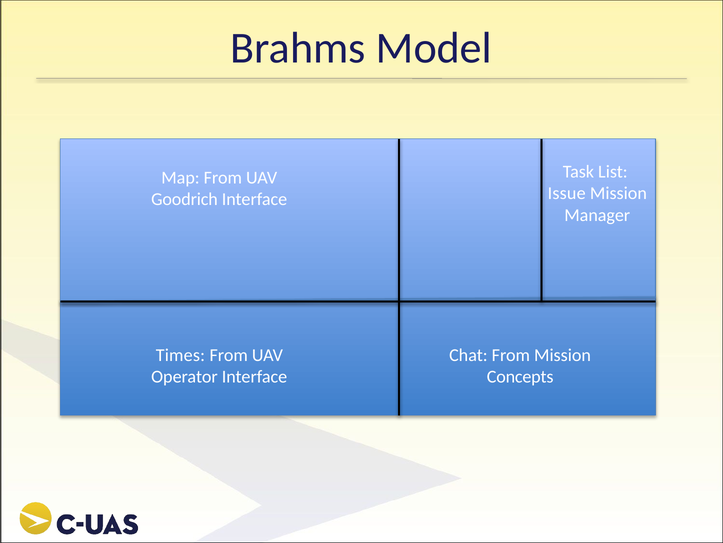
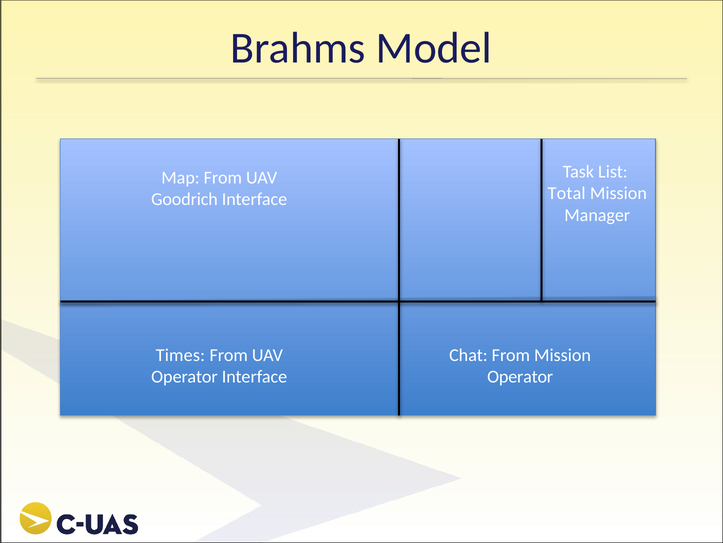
Issue: Issue -> Total (567, 193)
Concepts: Concepts -> Operator (520, 376)
